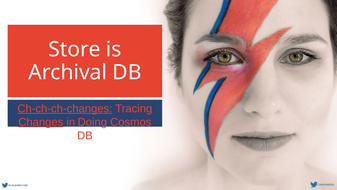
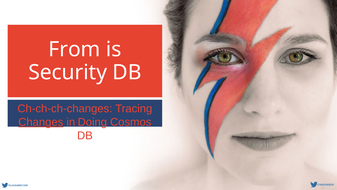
Store: Store -> From (74, 49)
Archival: Archival -> Security (68, 72)
Ch-ch-ch-changes underline: present -> none (65, 108)
